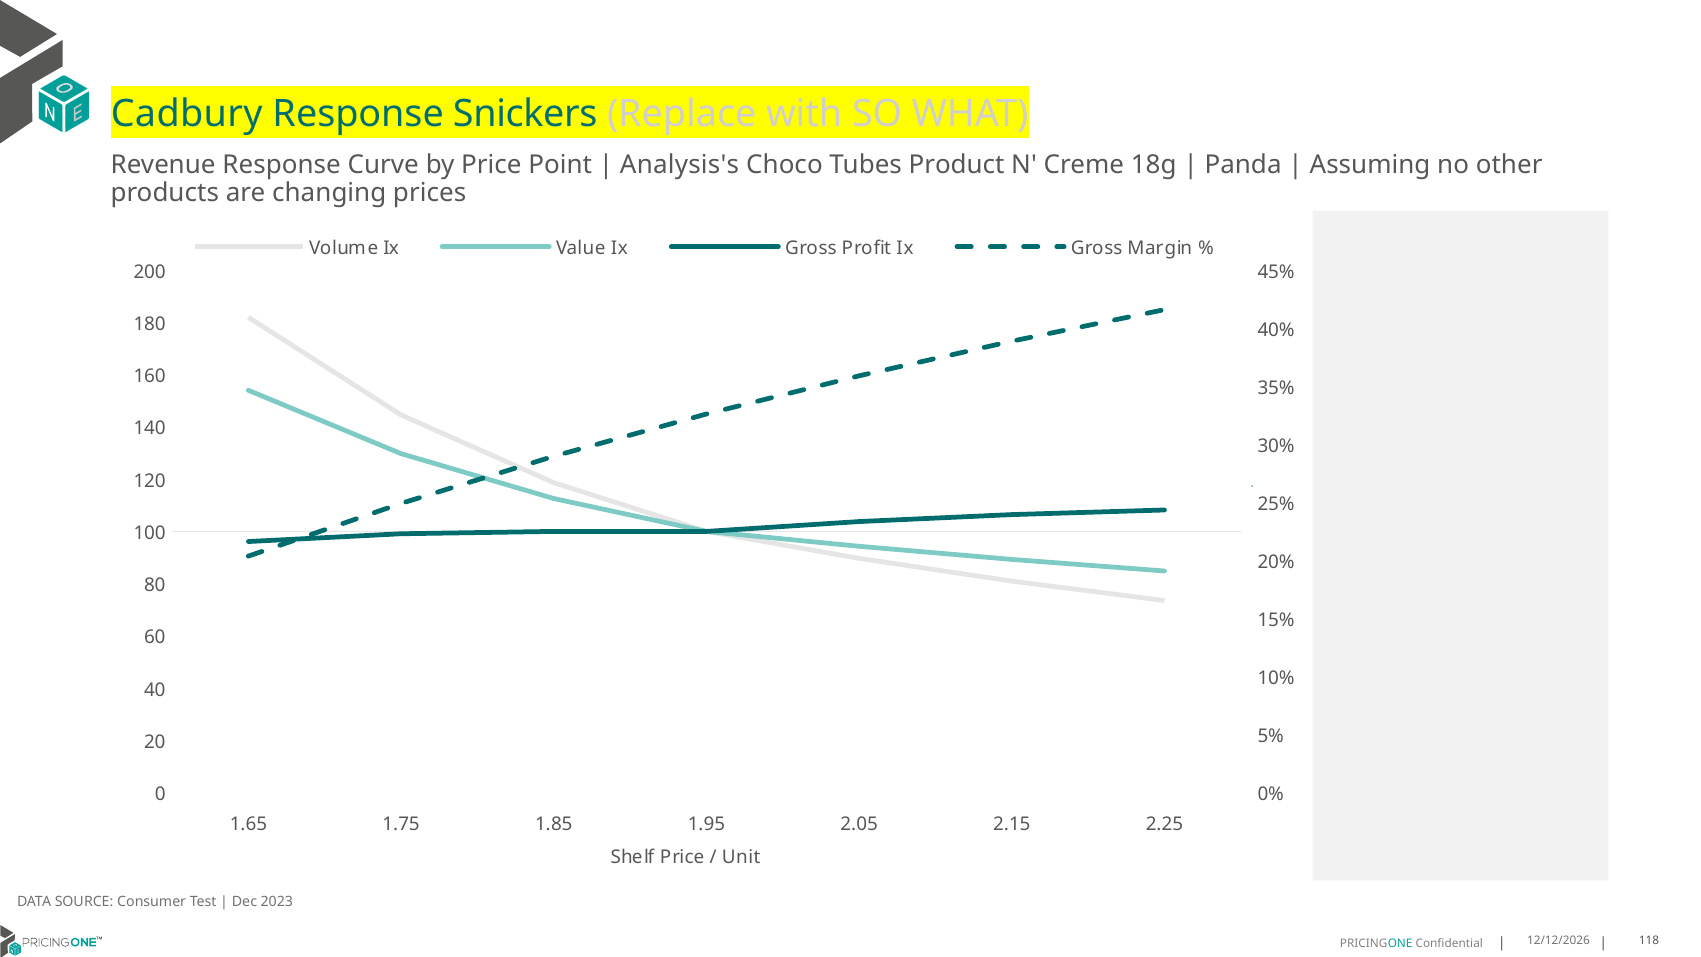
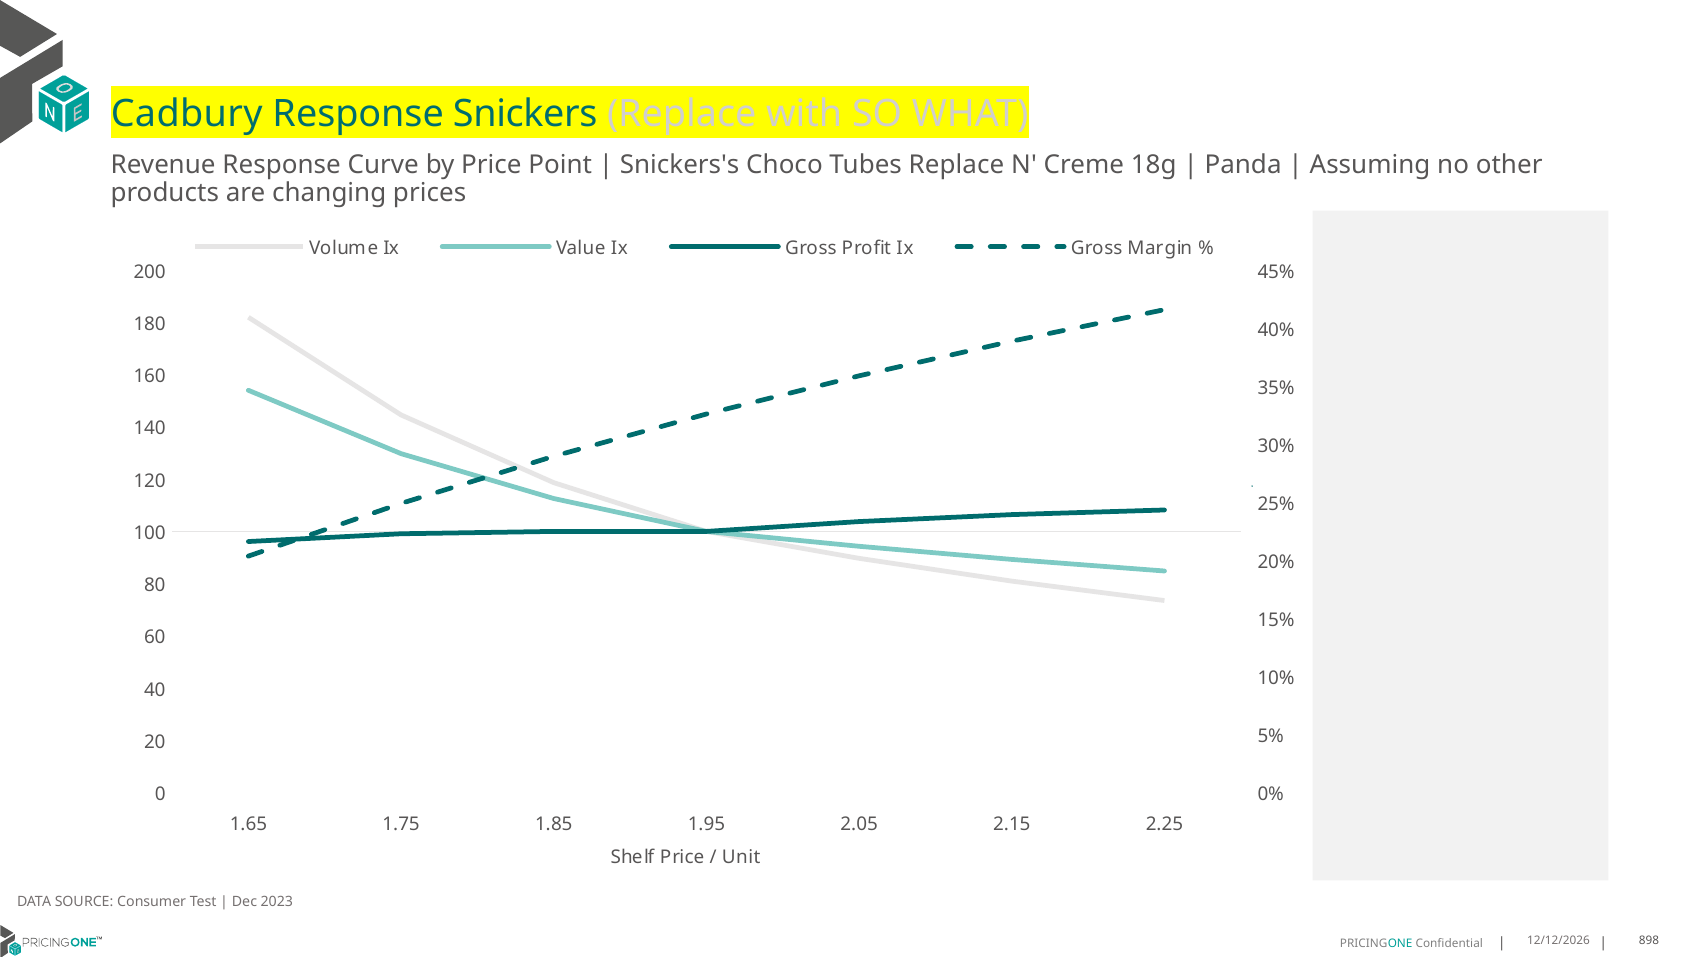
Analysis's: Analysis's -> Snickers's (680, 165)
Tubes Product: Product -> Replace (957, 165)
118: 118 -> 898 (1649, 941)
